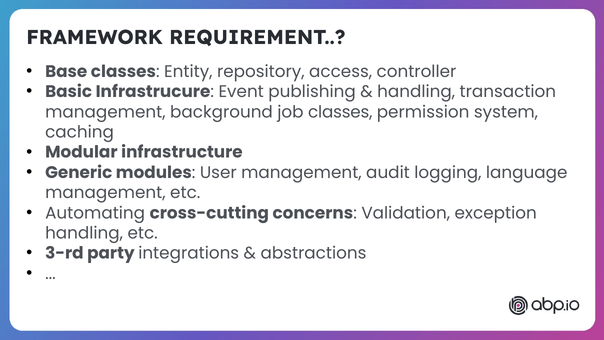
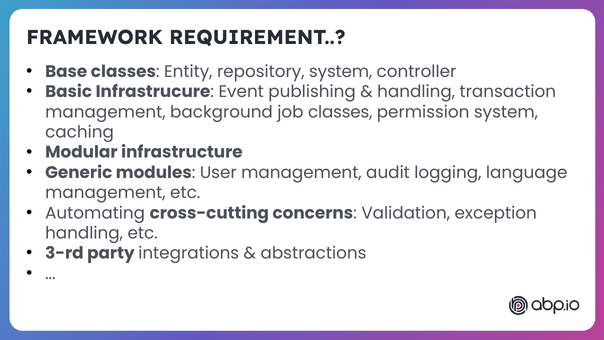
repository access: access -> system (341, 72)
